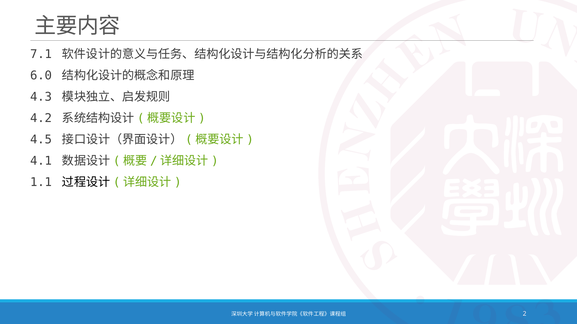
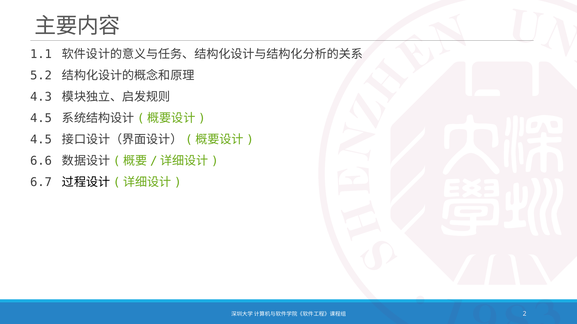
7.1: 7.1 -> 1.1 (41, 54)
6.0: 6.0 -> 5.2 (41, 76)
4.2: 4.2 -> 4.5 (41, 118)
4.1: 4.1 -> 6.6 (41, 161)
1.1: 1.1 -> 6.7 (41, 183)
